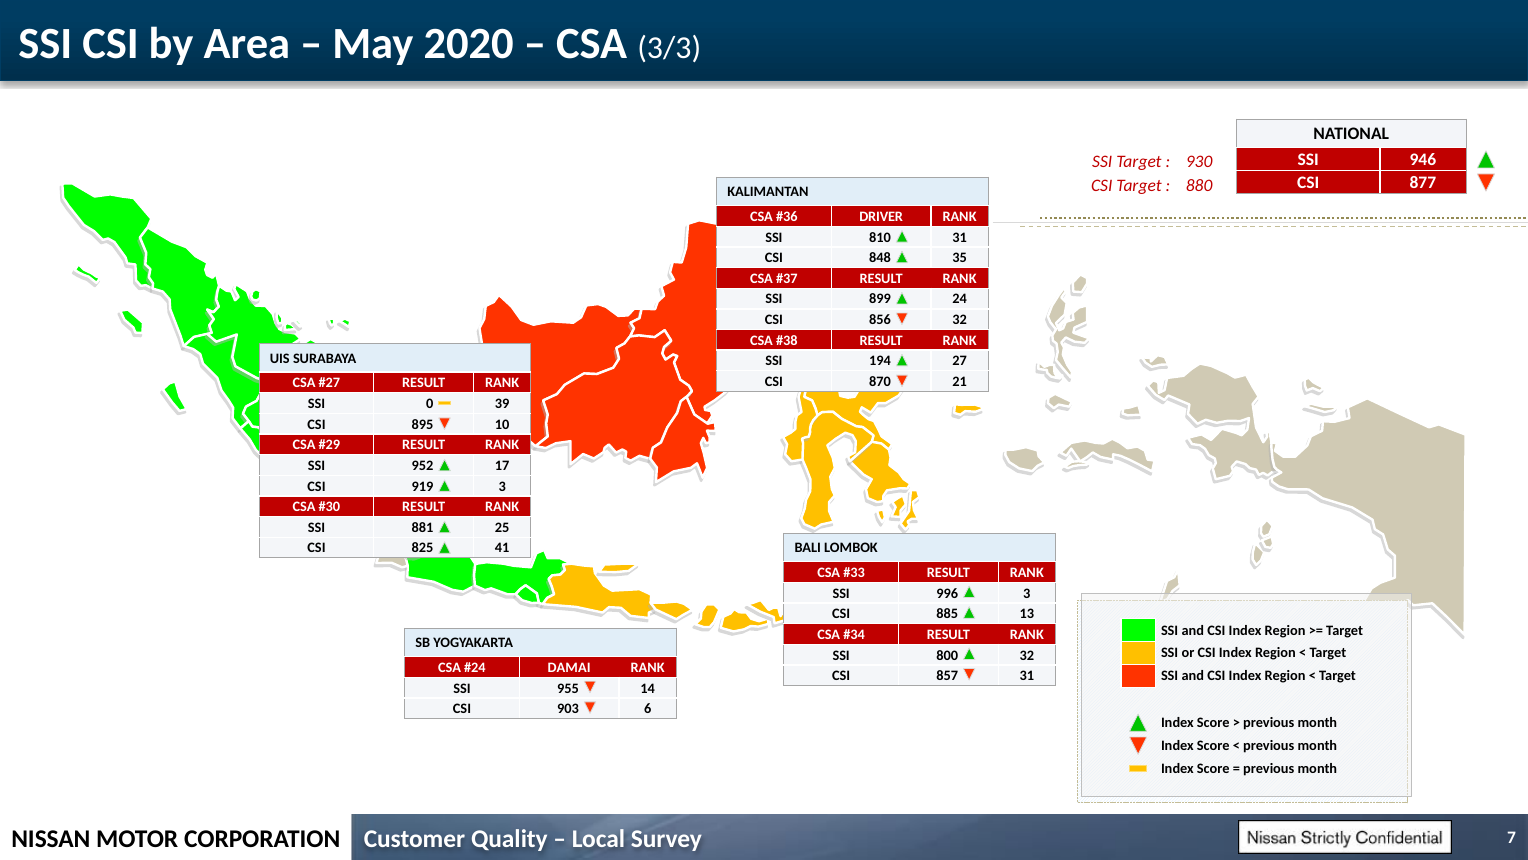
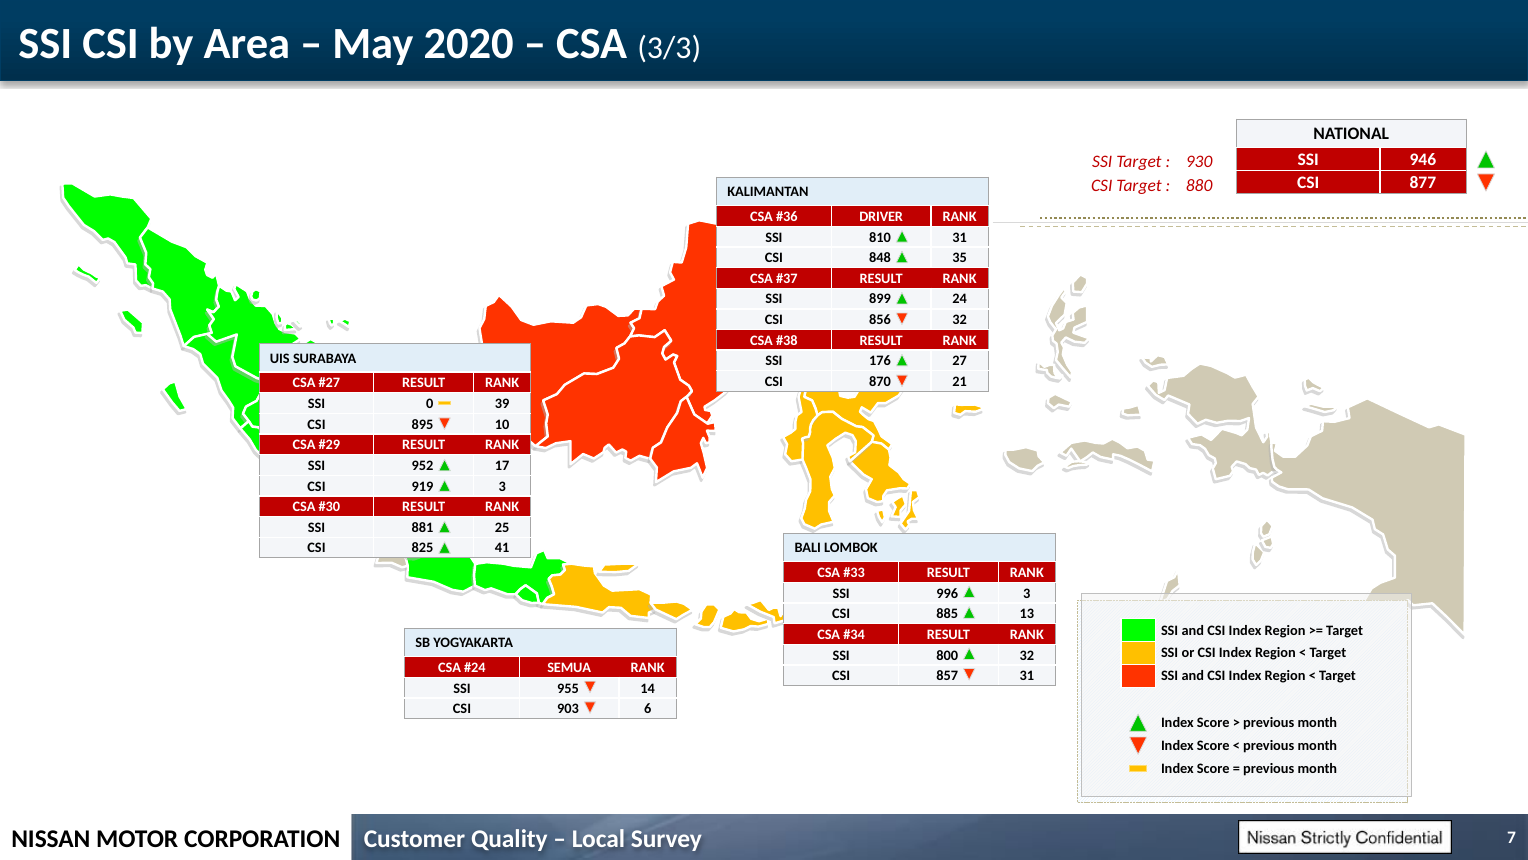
194: 194 -> 176 (880, 361)
DAMAI: DAMAI -> SEMUA (569, 667)
